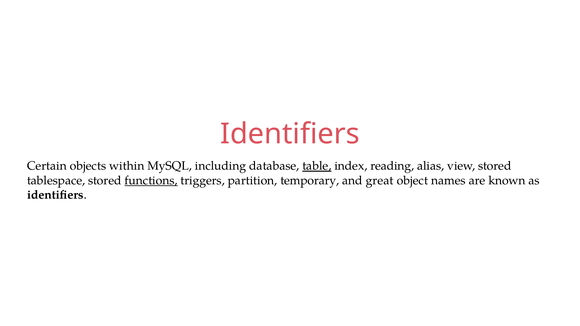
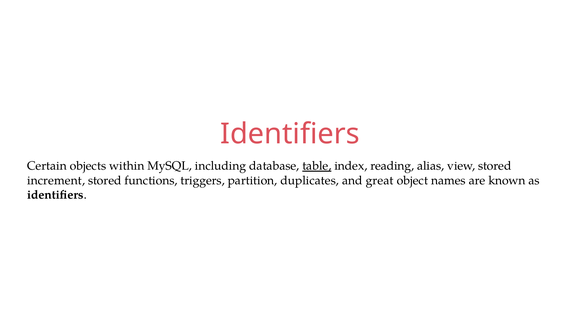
tablespace: tablespace -> increment (56, 181)
functions underline: present -> none (151, 181)
temporary: temporary -> duplicates (310, 181)
